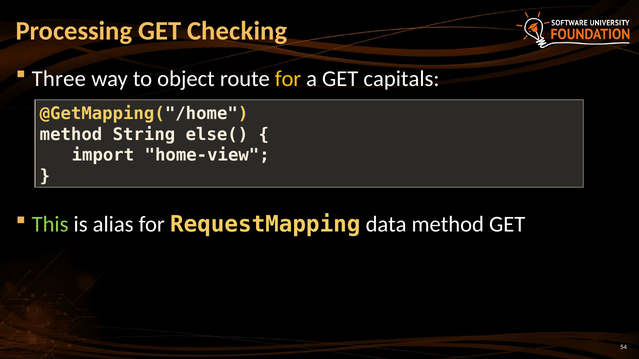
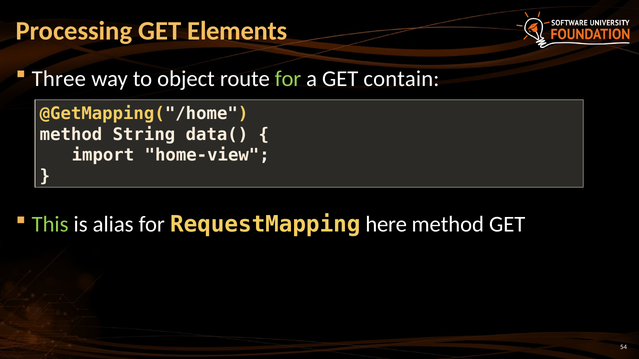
Checking: Checking -> Elements (237, 31)
for colour: yellow -> light green (288, 79)
capitals: capitals -> contain (401, 79)
else(: else( -> data( (217, 135)
data: data -> here (386, 225)
